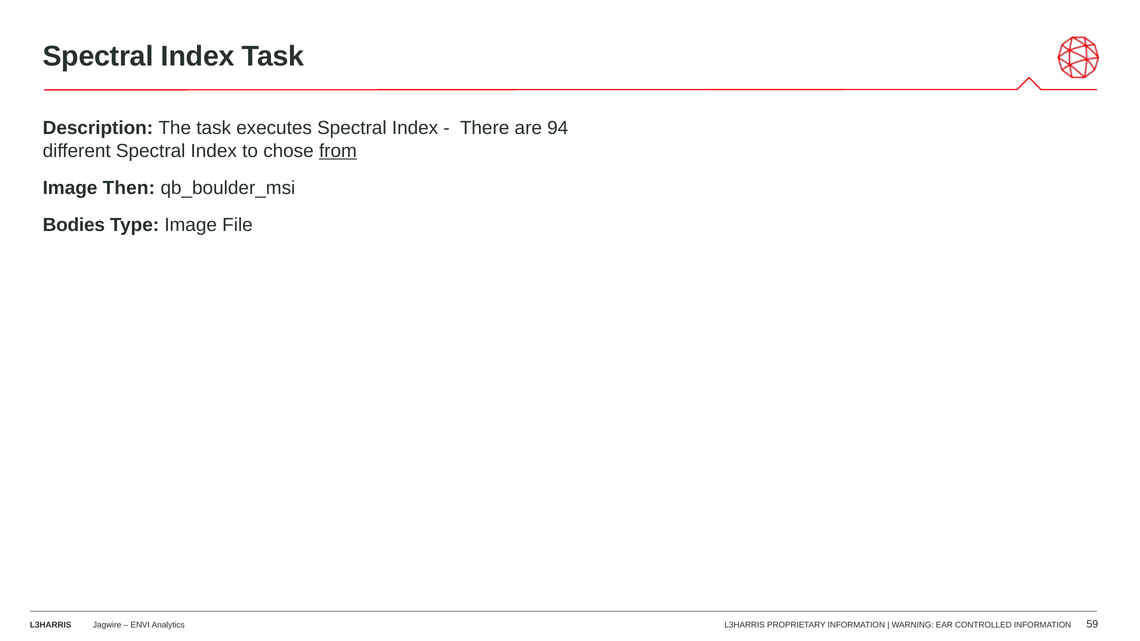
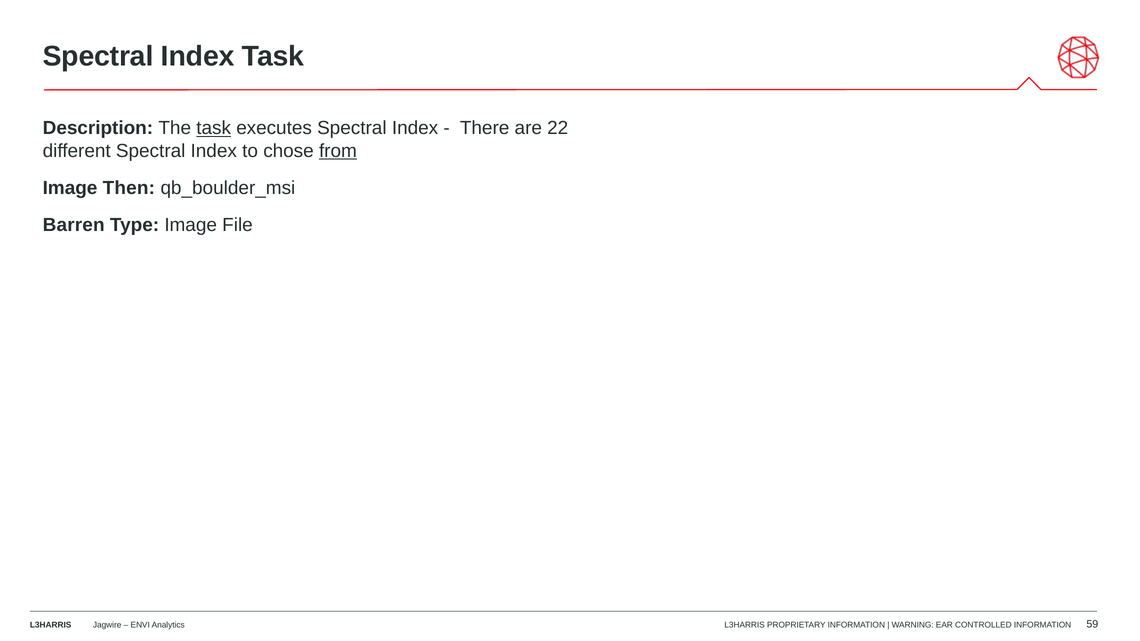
task underline: none -> present (214, 128)
94: 94 -> 22 (558, 128)
Bodies: Bodies -> Barren (74, 225)
